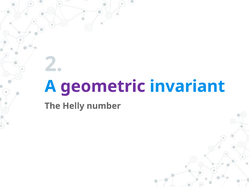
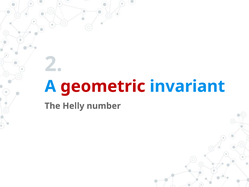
geometric colour: purple -> red (103, 86)
